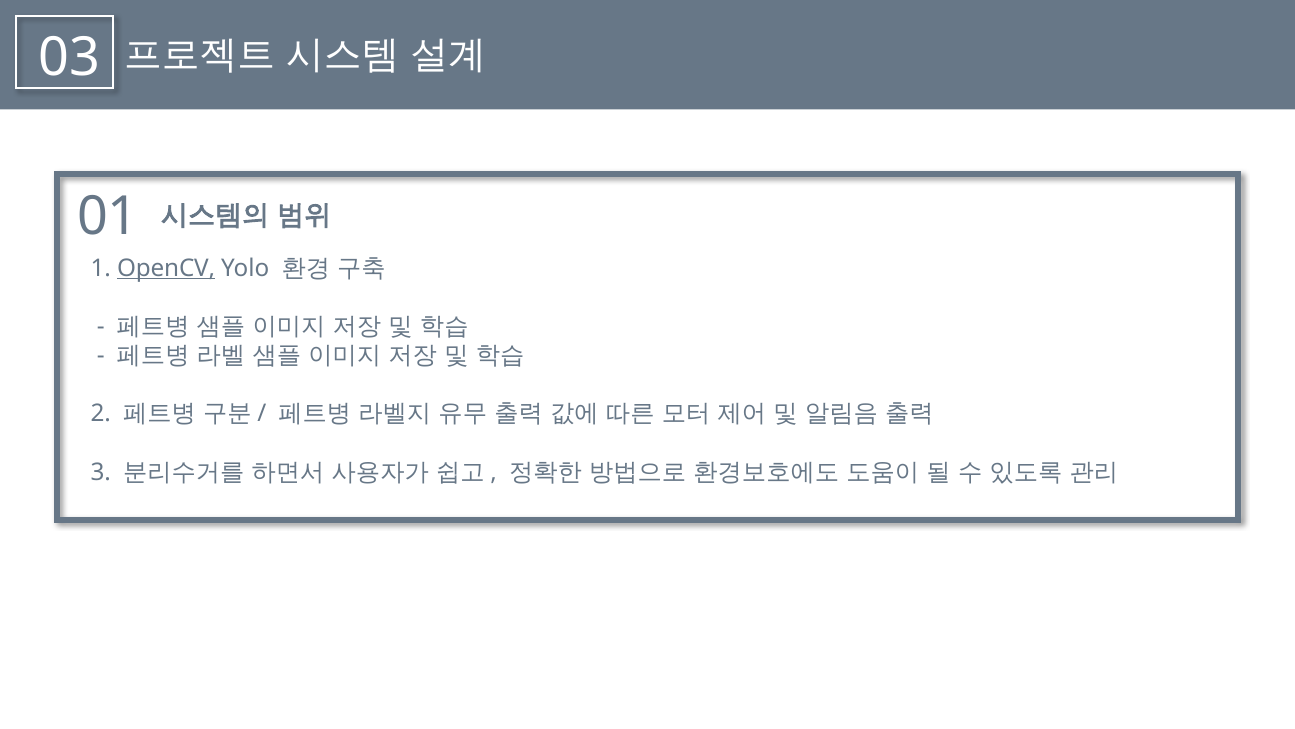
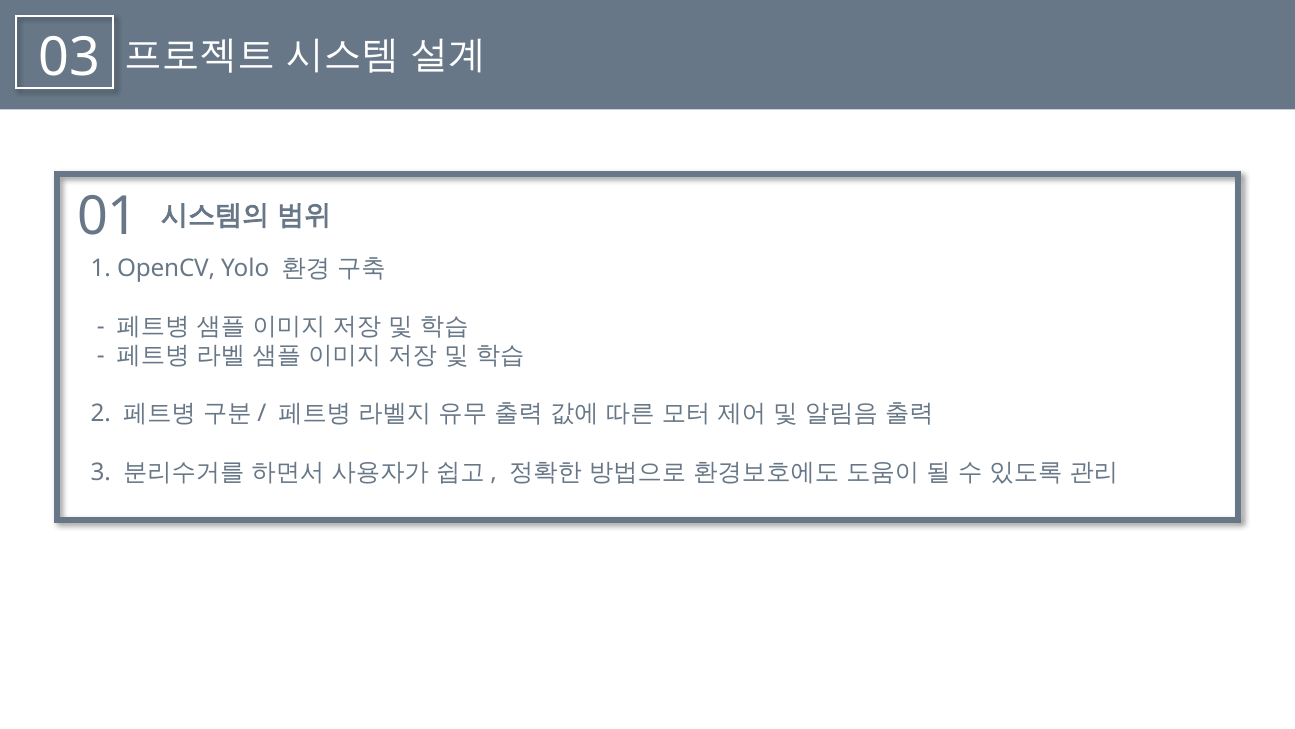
OpenCV underline: present -> none (166, 268)
